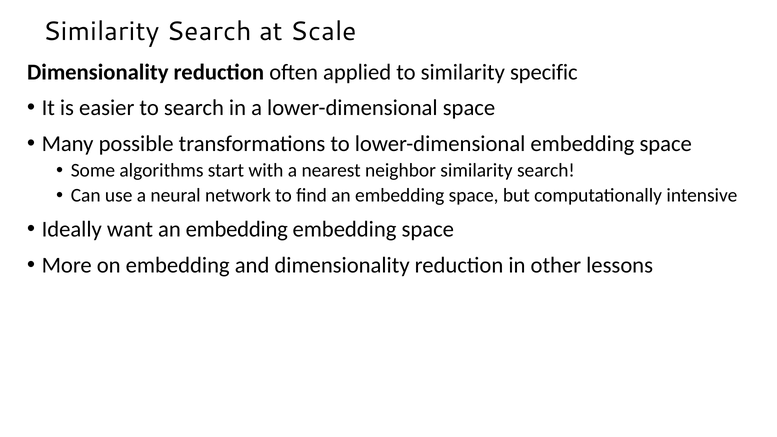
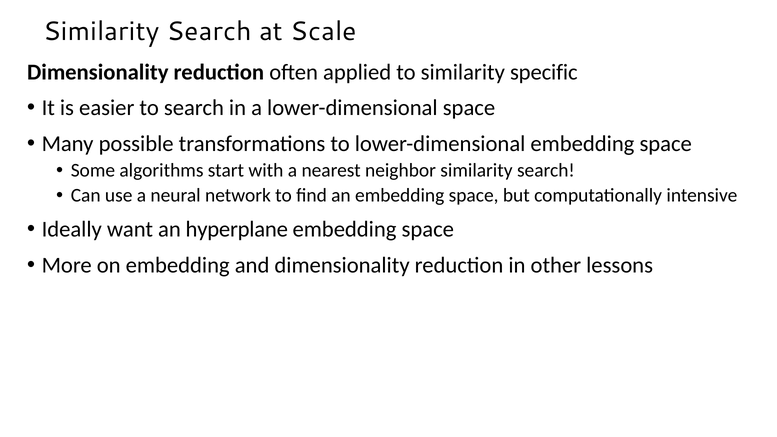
want an embedding: embedding -> hyperplane (237, 229)
